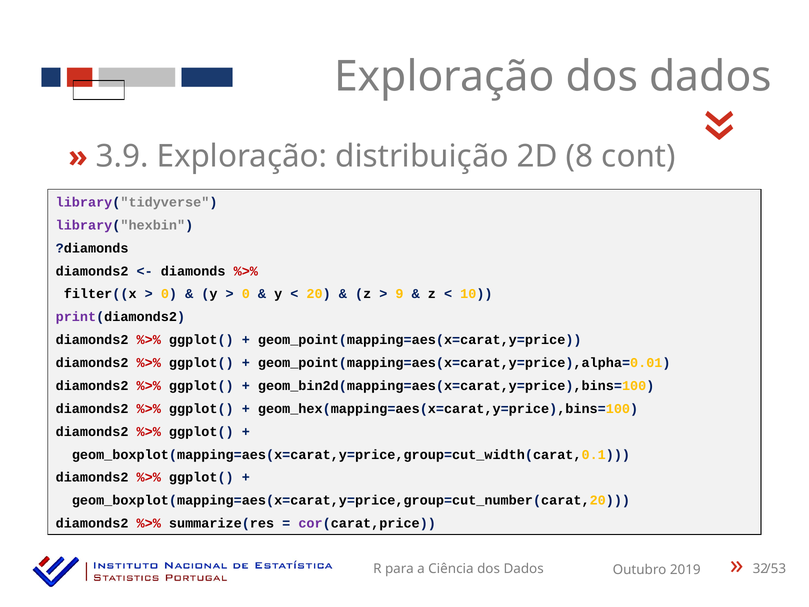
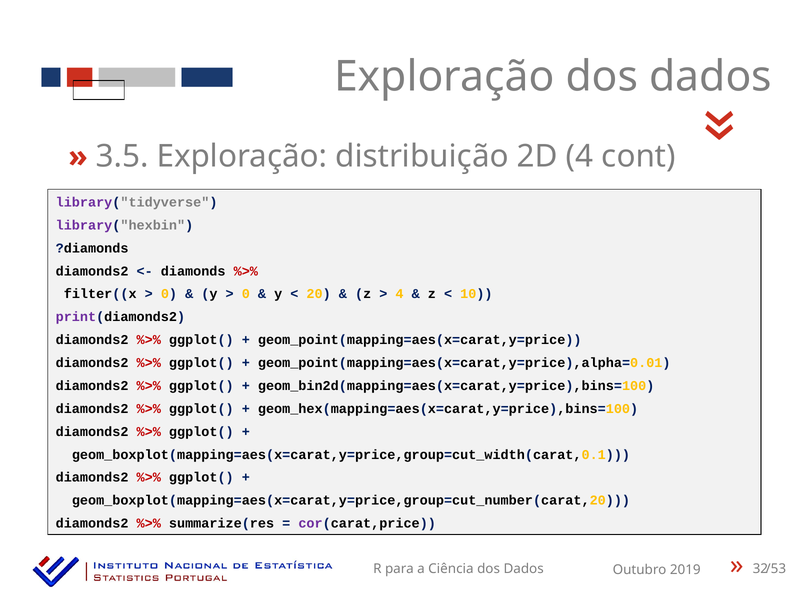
3.9: 3.9 -> 3.5 (122, 156)
2D 8: 8 -> 4 (580, 156)
9: 9 -> 4 (400, 294)
